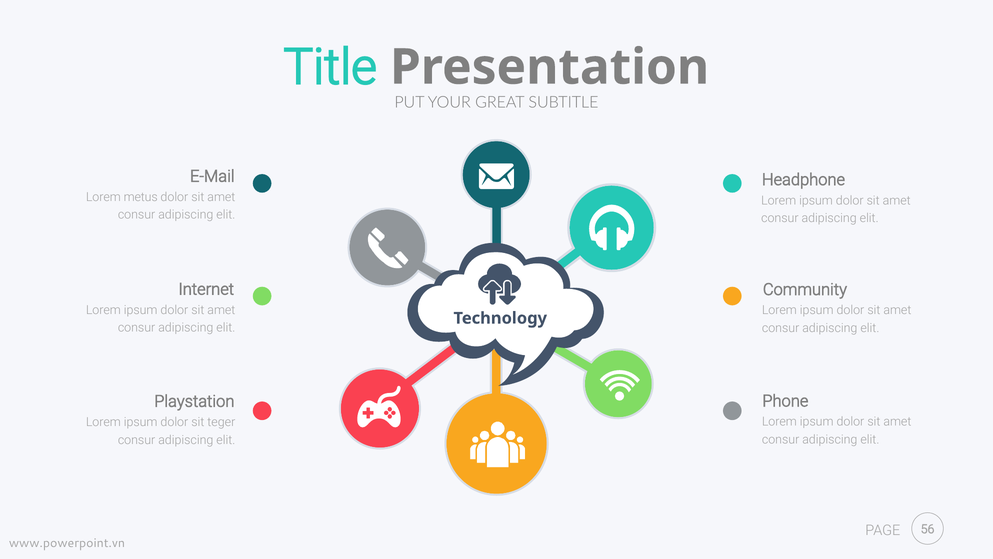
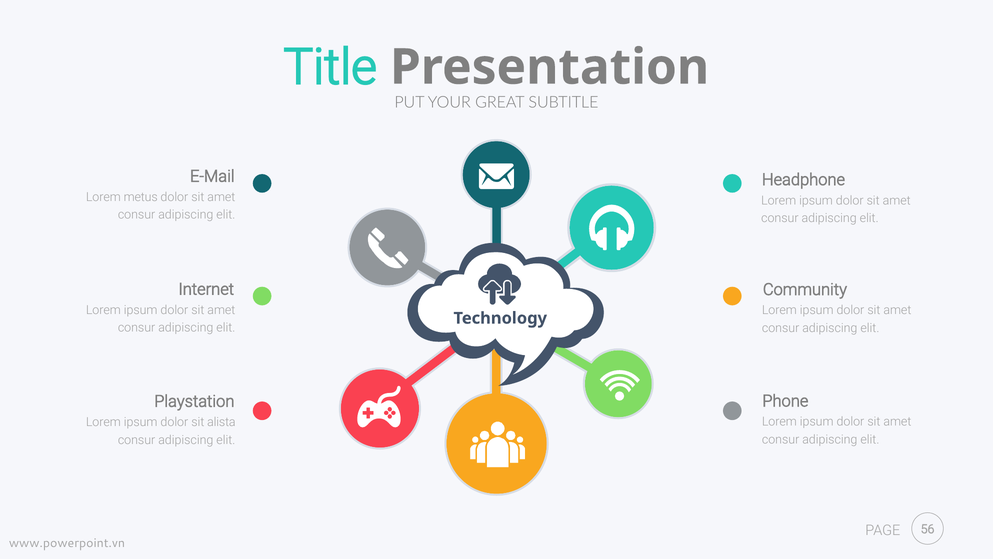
teger: teger -> alista (221, 422)
